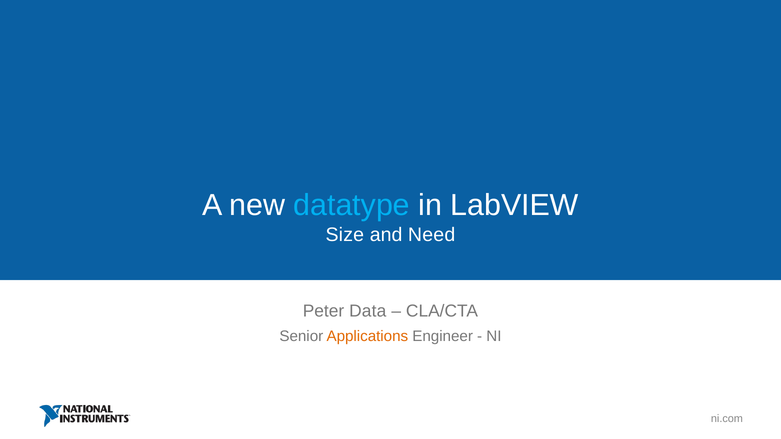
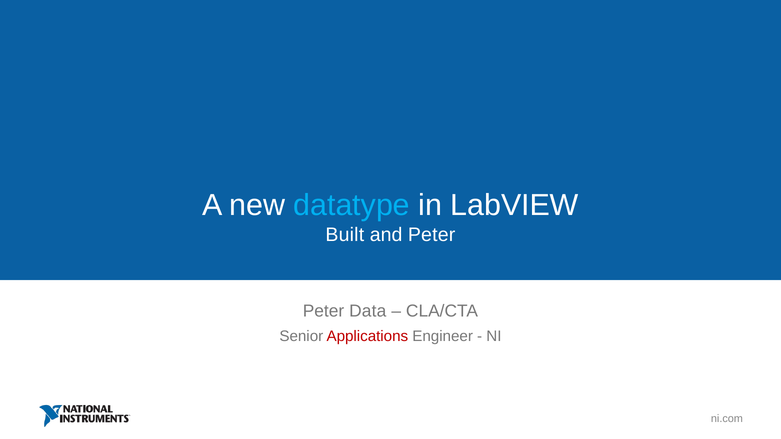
Size: Size -> Built (345, 235)
and Need: Need -> Peter (432, 235)
Applications colour: orange -> red (367, 336)
